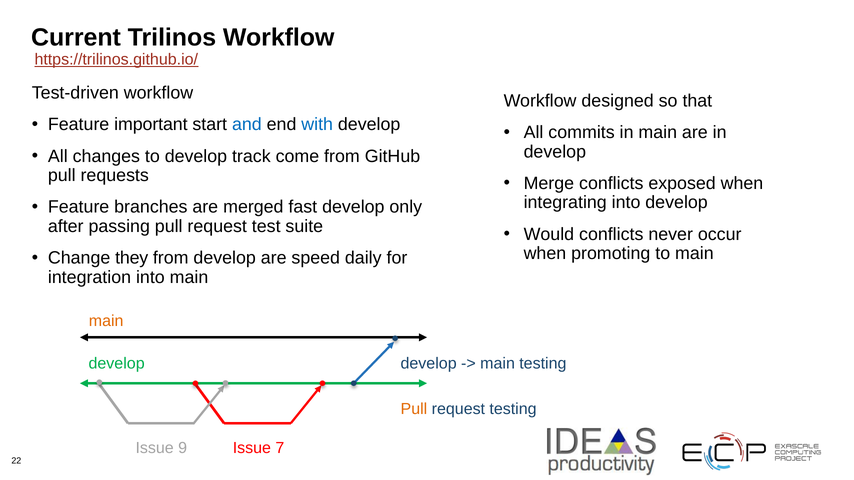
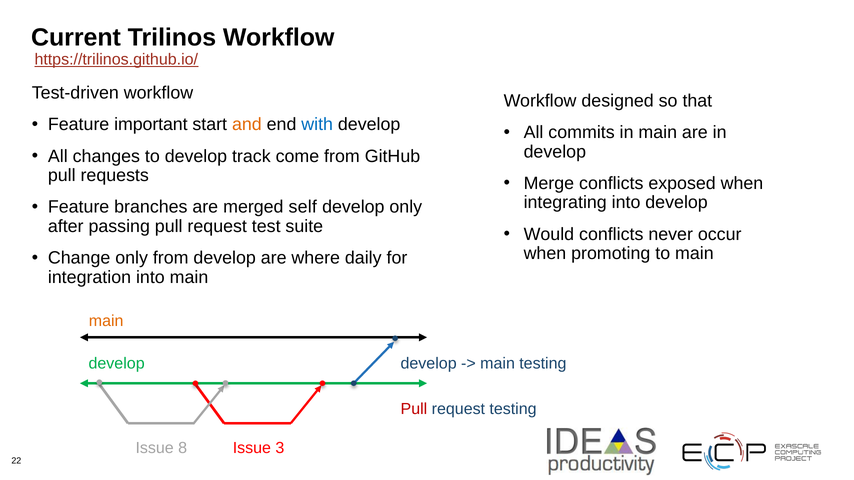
and colour: blue -> orange (247, 125)
fast: fast -> self (303, 207)
Change they: they -> only (132, 258)
speed: speed -> where (316, 258)
Pull colour: orange -> red (414, 409)
9: 9 -> 8 (183, 448)
7: 7 -> 3 (280, 448)
